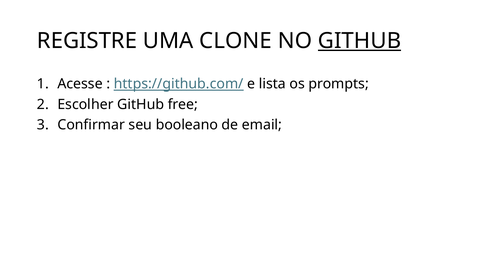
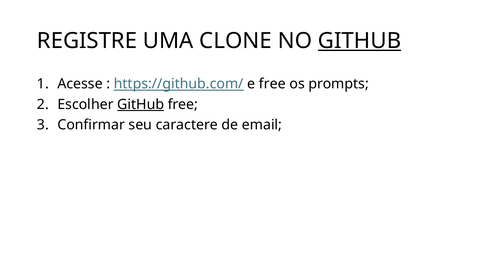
e lista: lista -> free (272, 84)
GitHub underline: none -> present (141, 104)
booleano: booleano -> caractere (187, 125)
